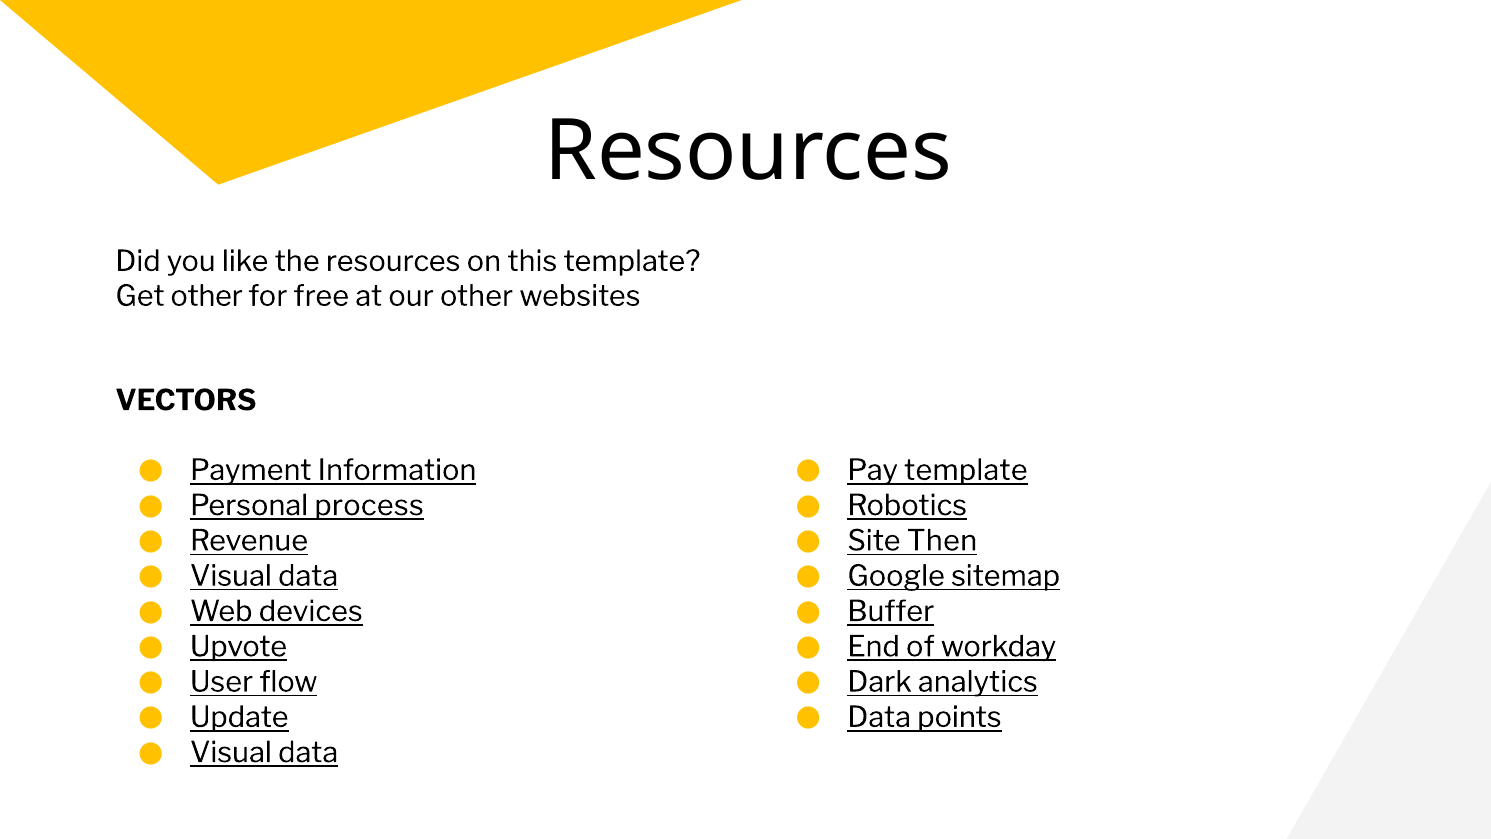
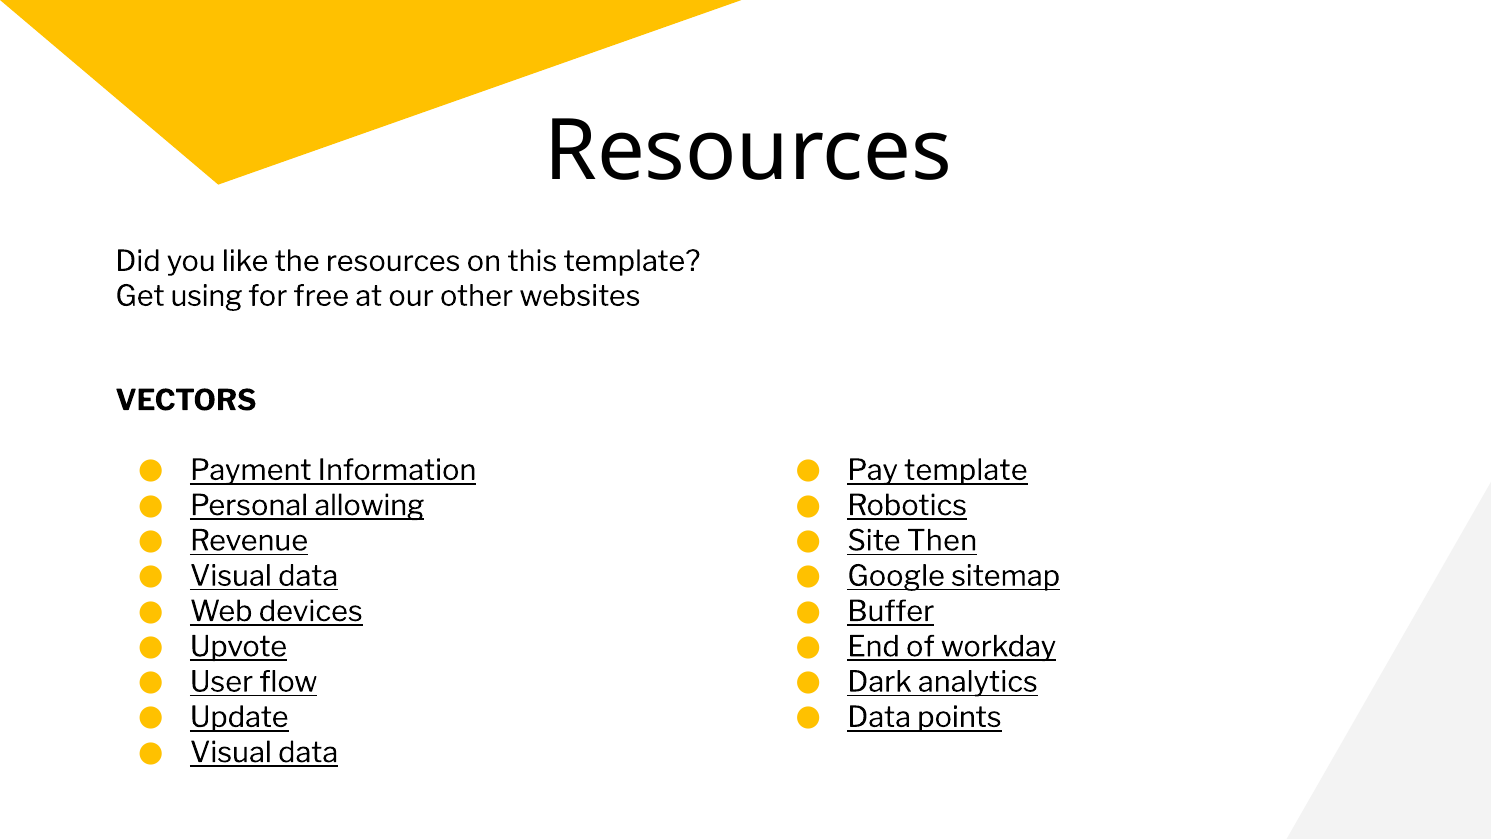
Get other: other -> using (207, 296)
process: process -> allowing (369, 505)
